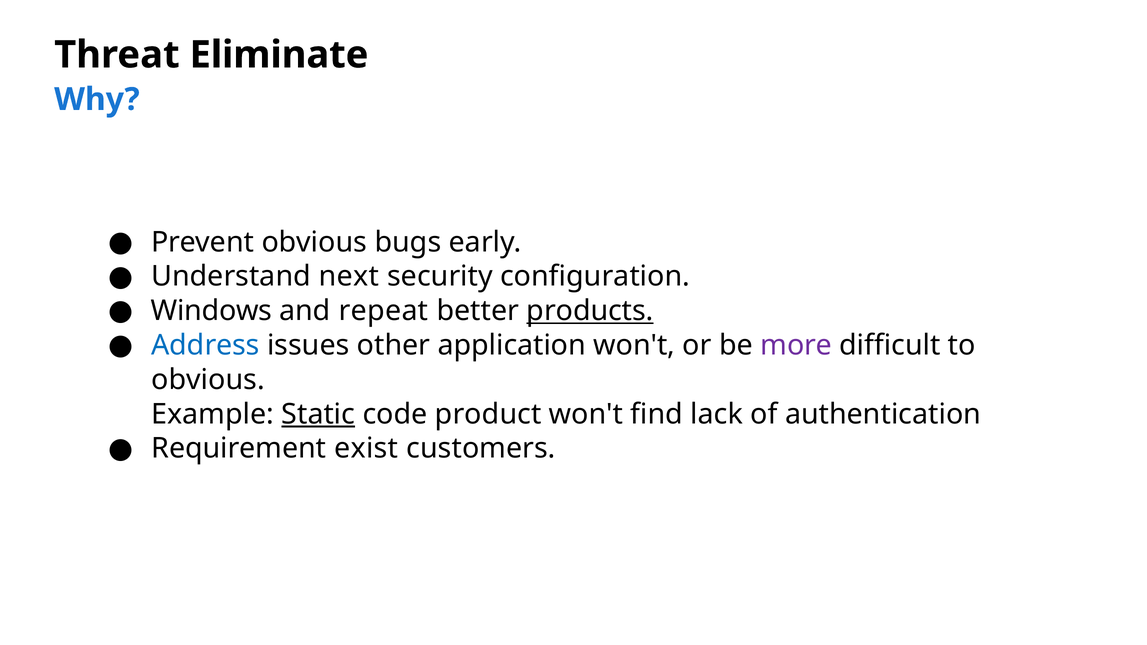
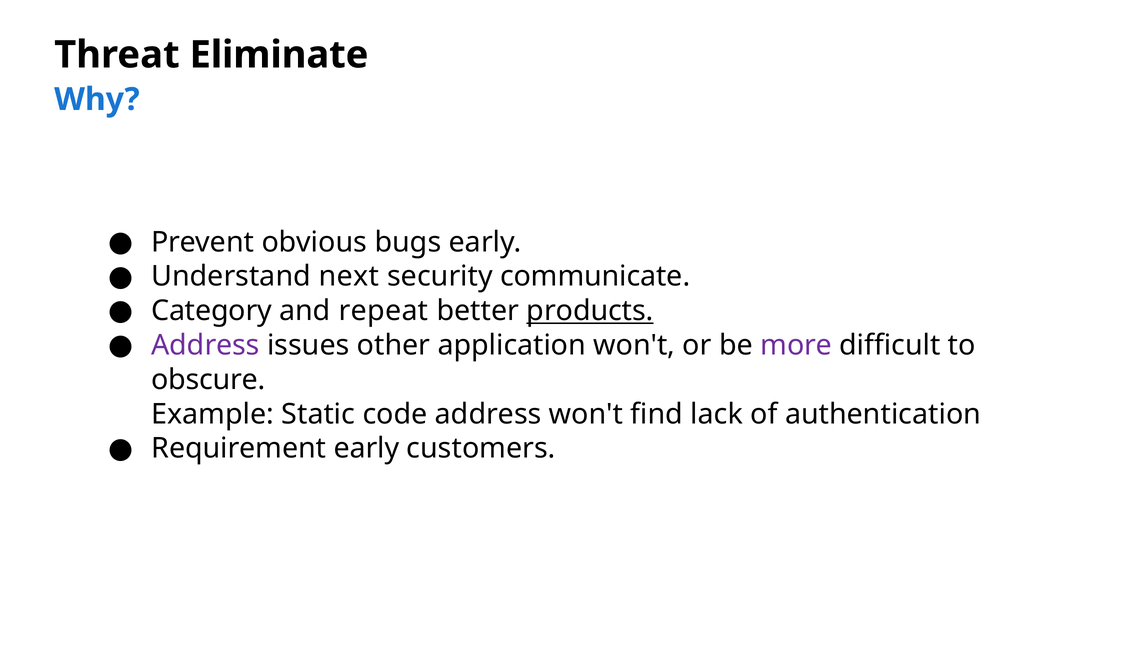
configuration: configuration -> communicate (595, 277)
Windows: Windows -> Category (212, 311)
Address colour: blue -> purple (205, 345)
obvious: obvious -> obscure (208, 380)
Static underline: present -> none (318, 414)
code product: product -> address (488, 414)
Requirement exist: exist -> early (366, 449)
